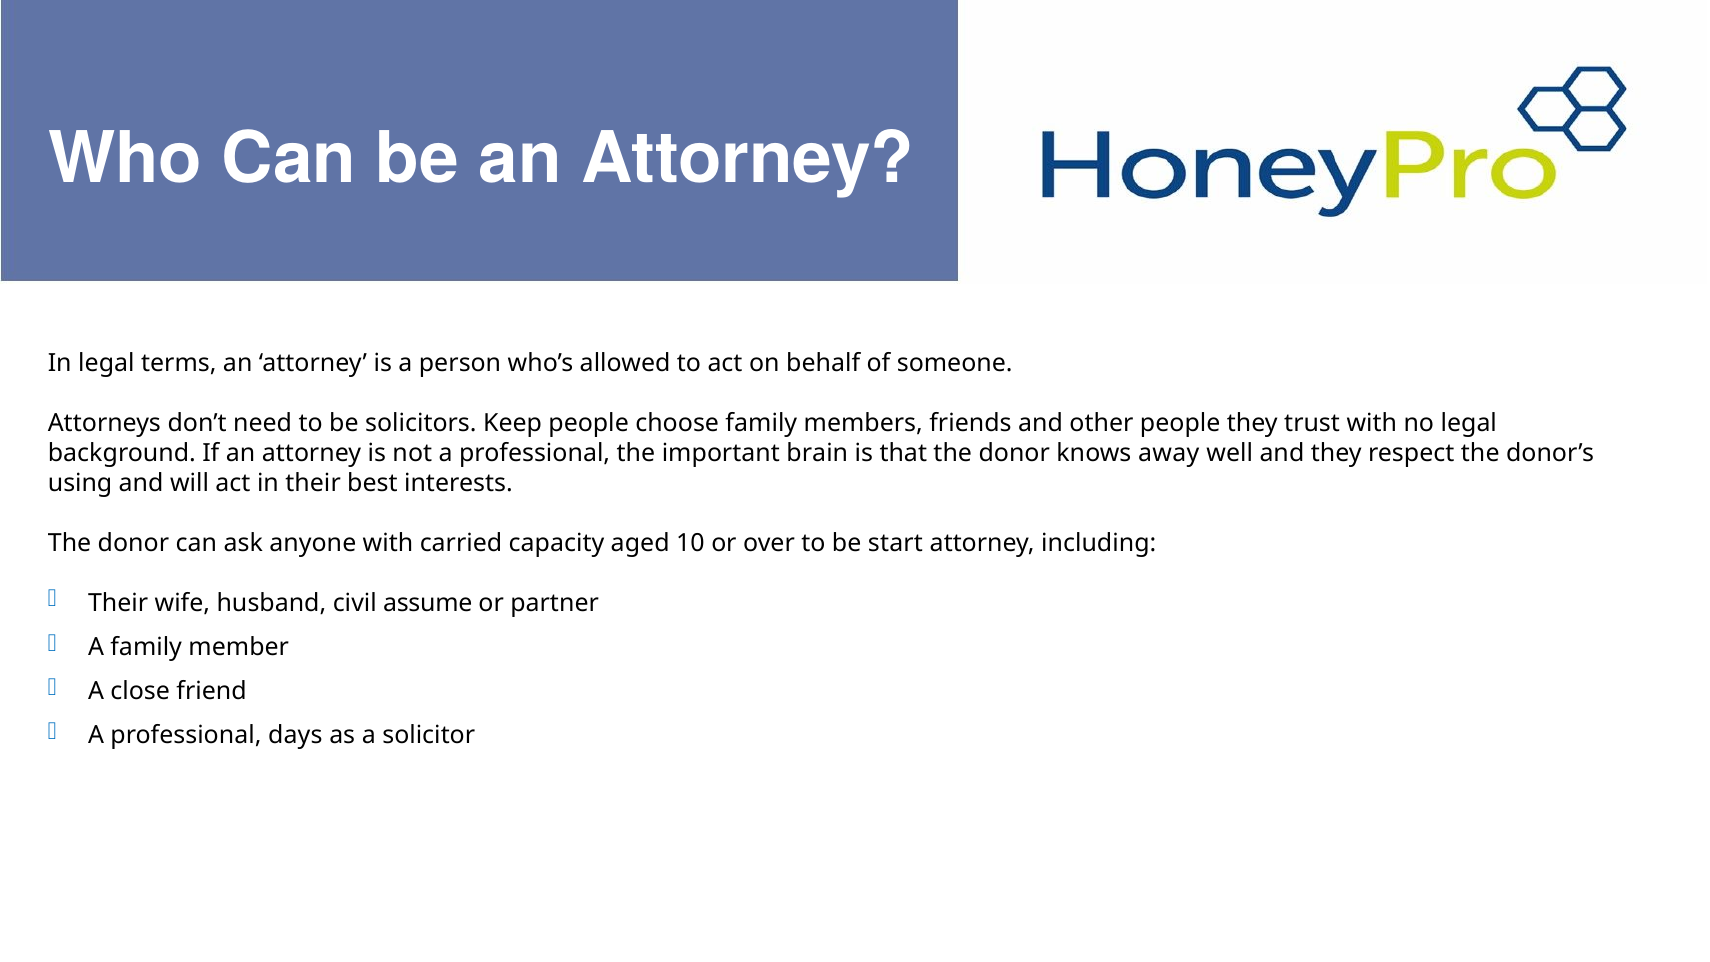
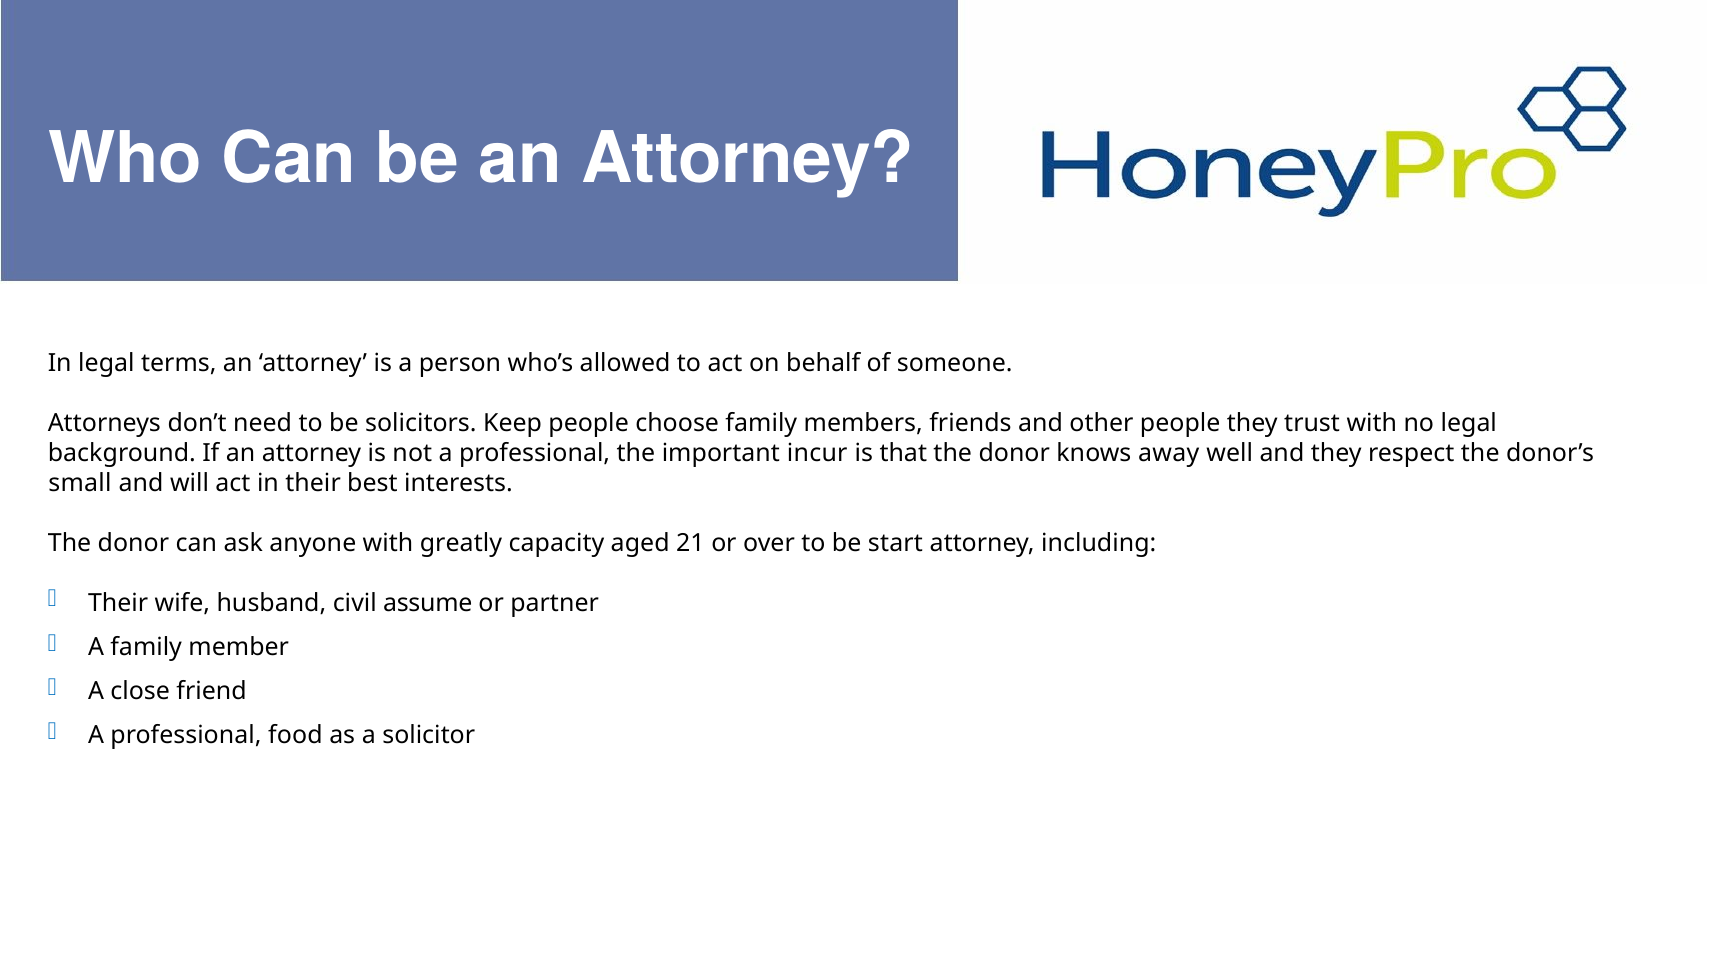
brain: brain -> incur (817, 453)
using: using -> small (80, 483)
carried: carried -> greatly (461, 543)
10: 10 -> 21 (690, 543)
days: days -> food (295, 735)
